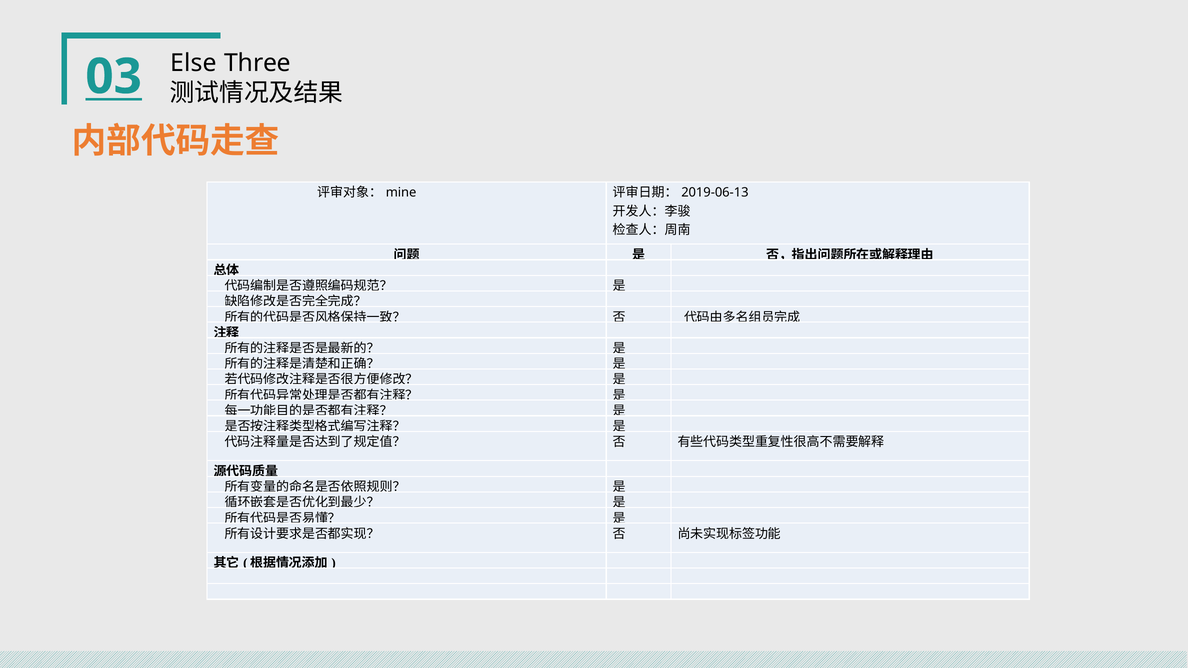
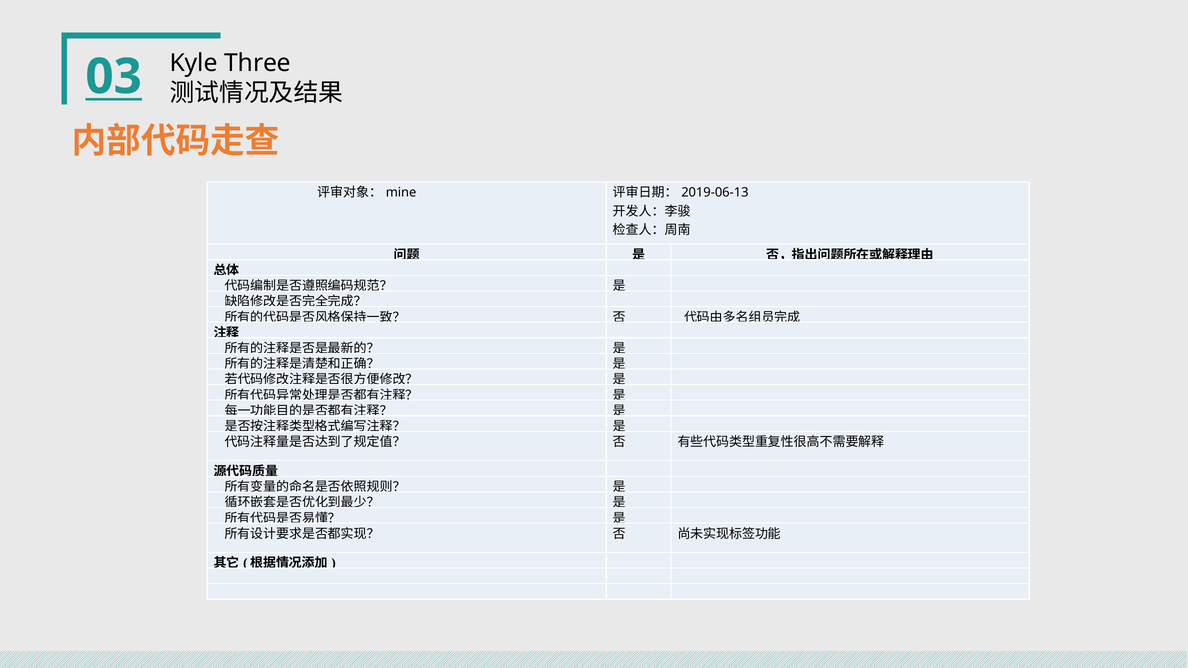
Else: Else -> Kyle (194, 63)
